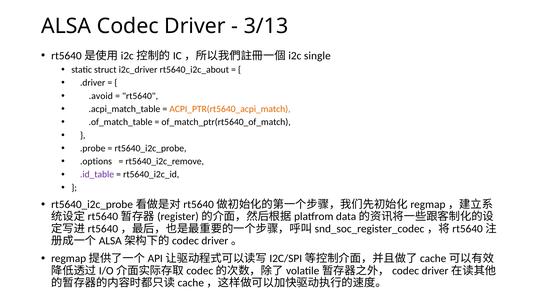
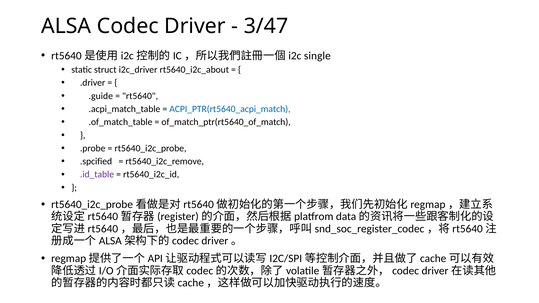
3/13: 3/13 -> 3/47 (266, 26)
.avoid: .avoid -> .guide (101, 96)
ACPI_PTR(rt5640_acpi_match colour: orange -> blue (230, 109)
.options: .options -> .spcified (96, 162)
